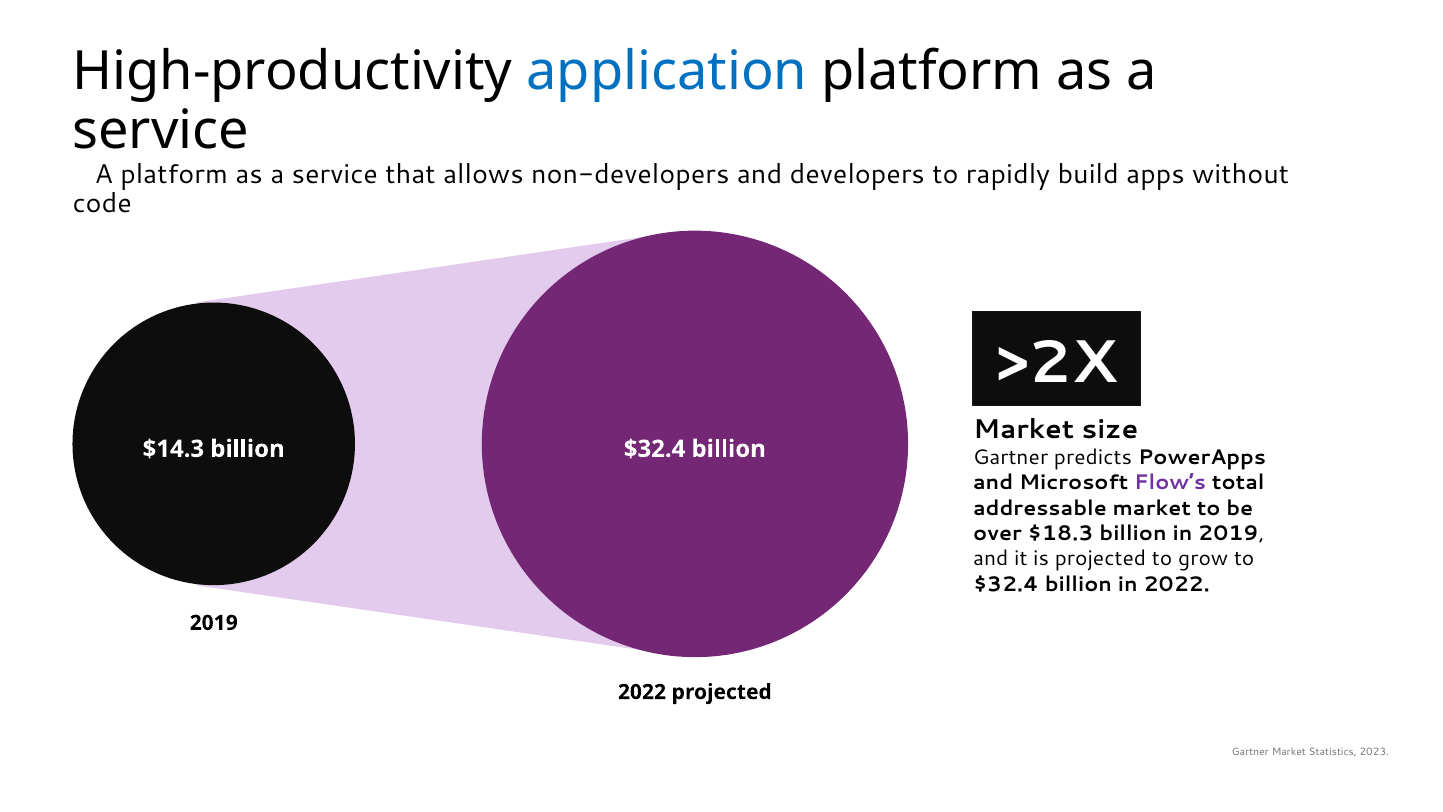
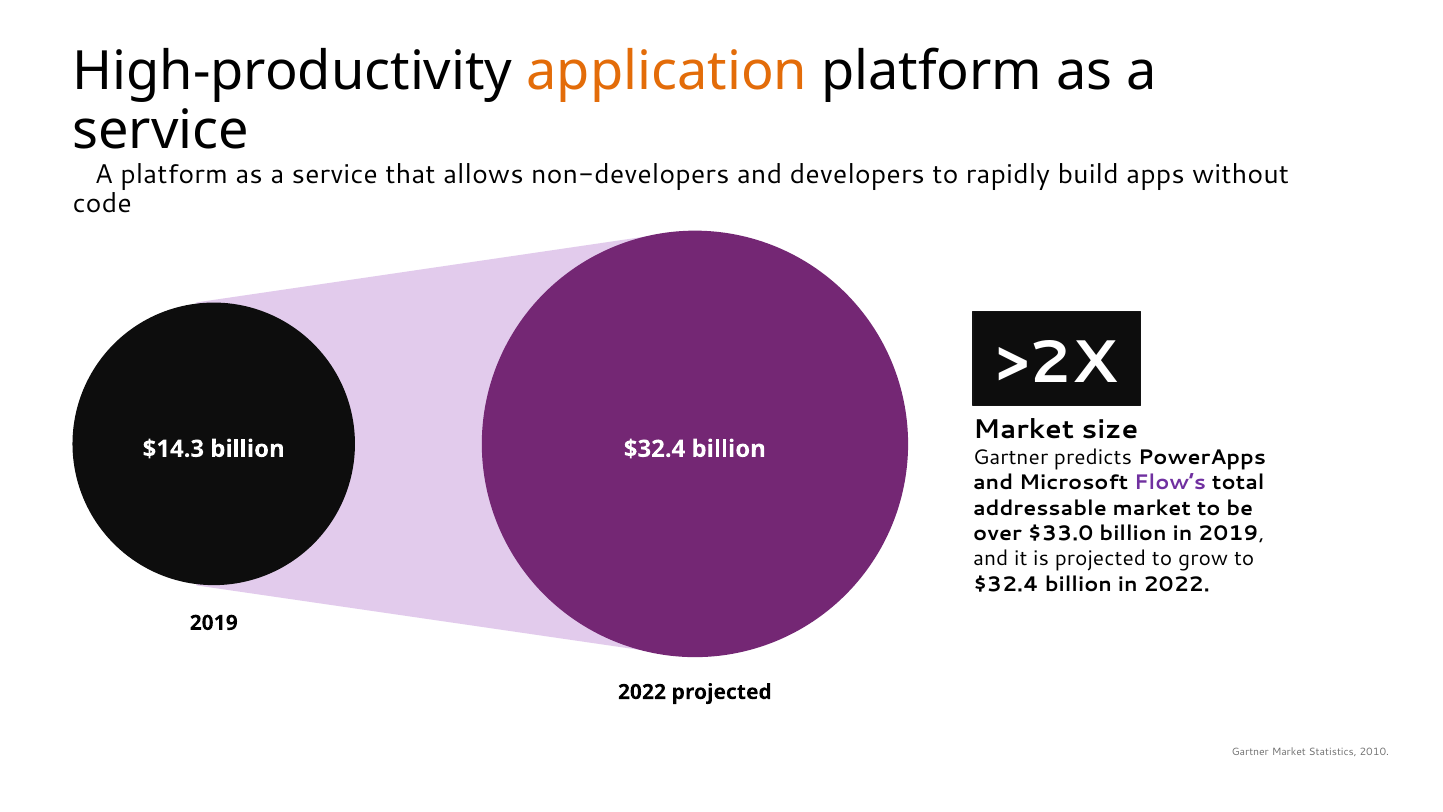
application colour: blue -> orange (667, 72)
$18.3: $18.3 -> $33.0 (1061, 533)
2023: 2023 -> 2010 (1374, 752)
